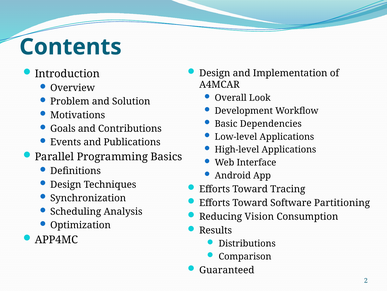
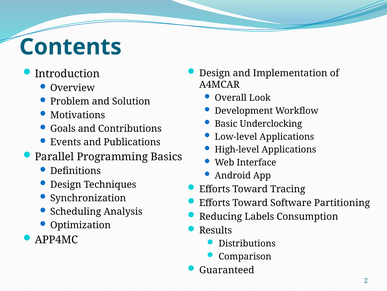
Dependencies: Dependencies -> Underclocking (271, 123)
Vision: Vision -> Labels (259, 216)
